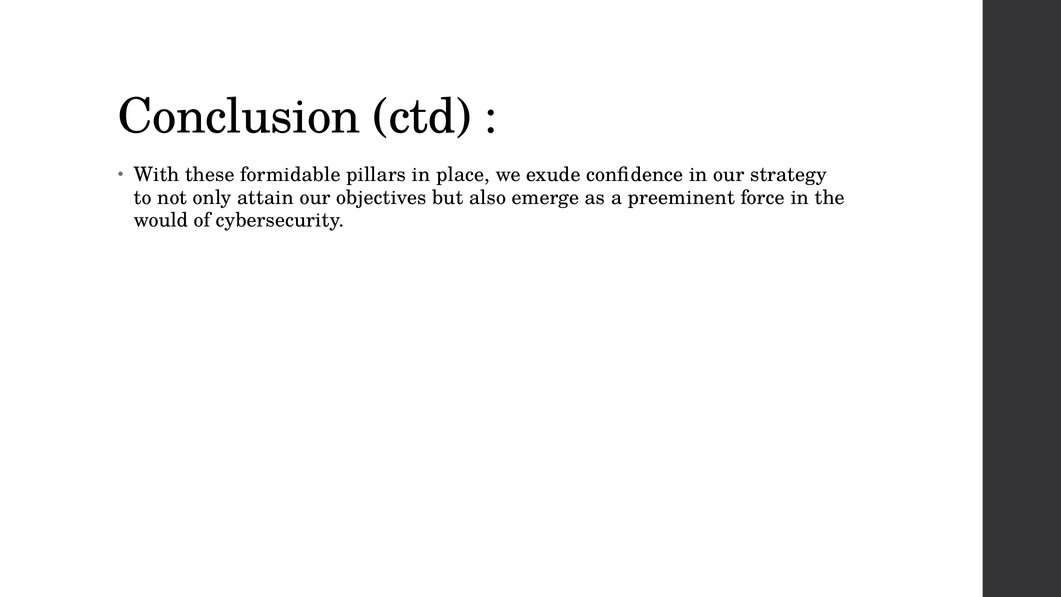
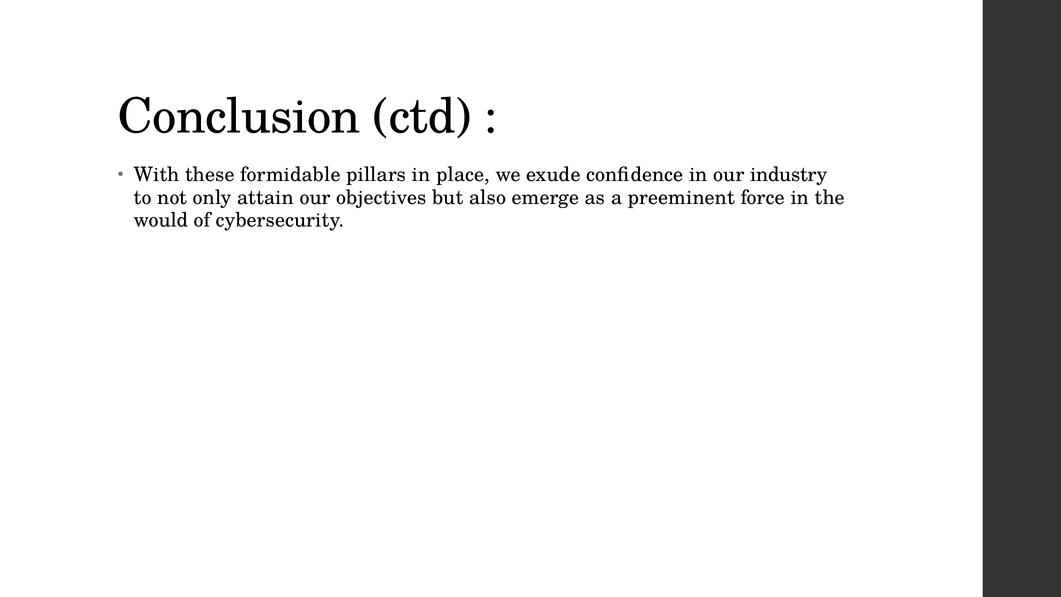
strategy: strategy -> industry (789, 175)
